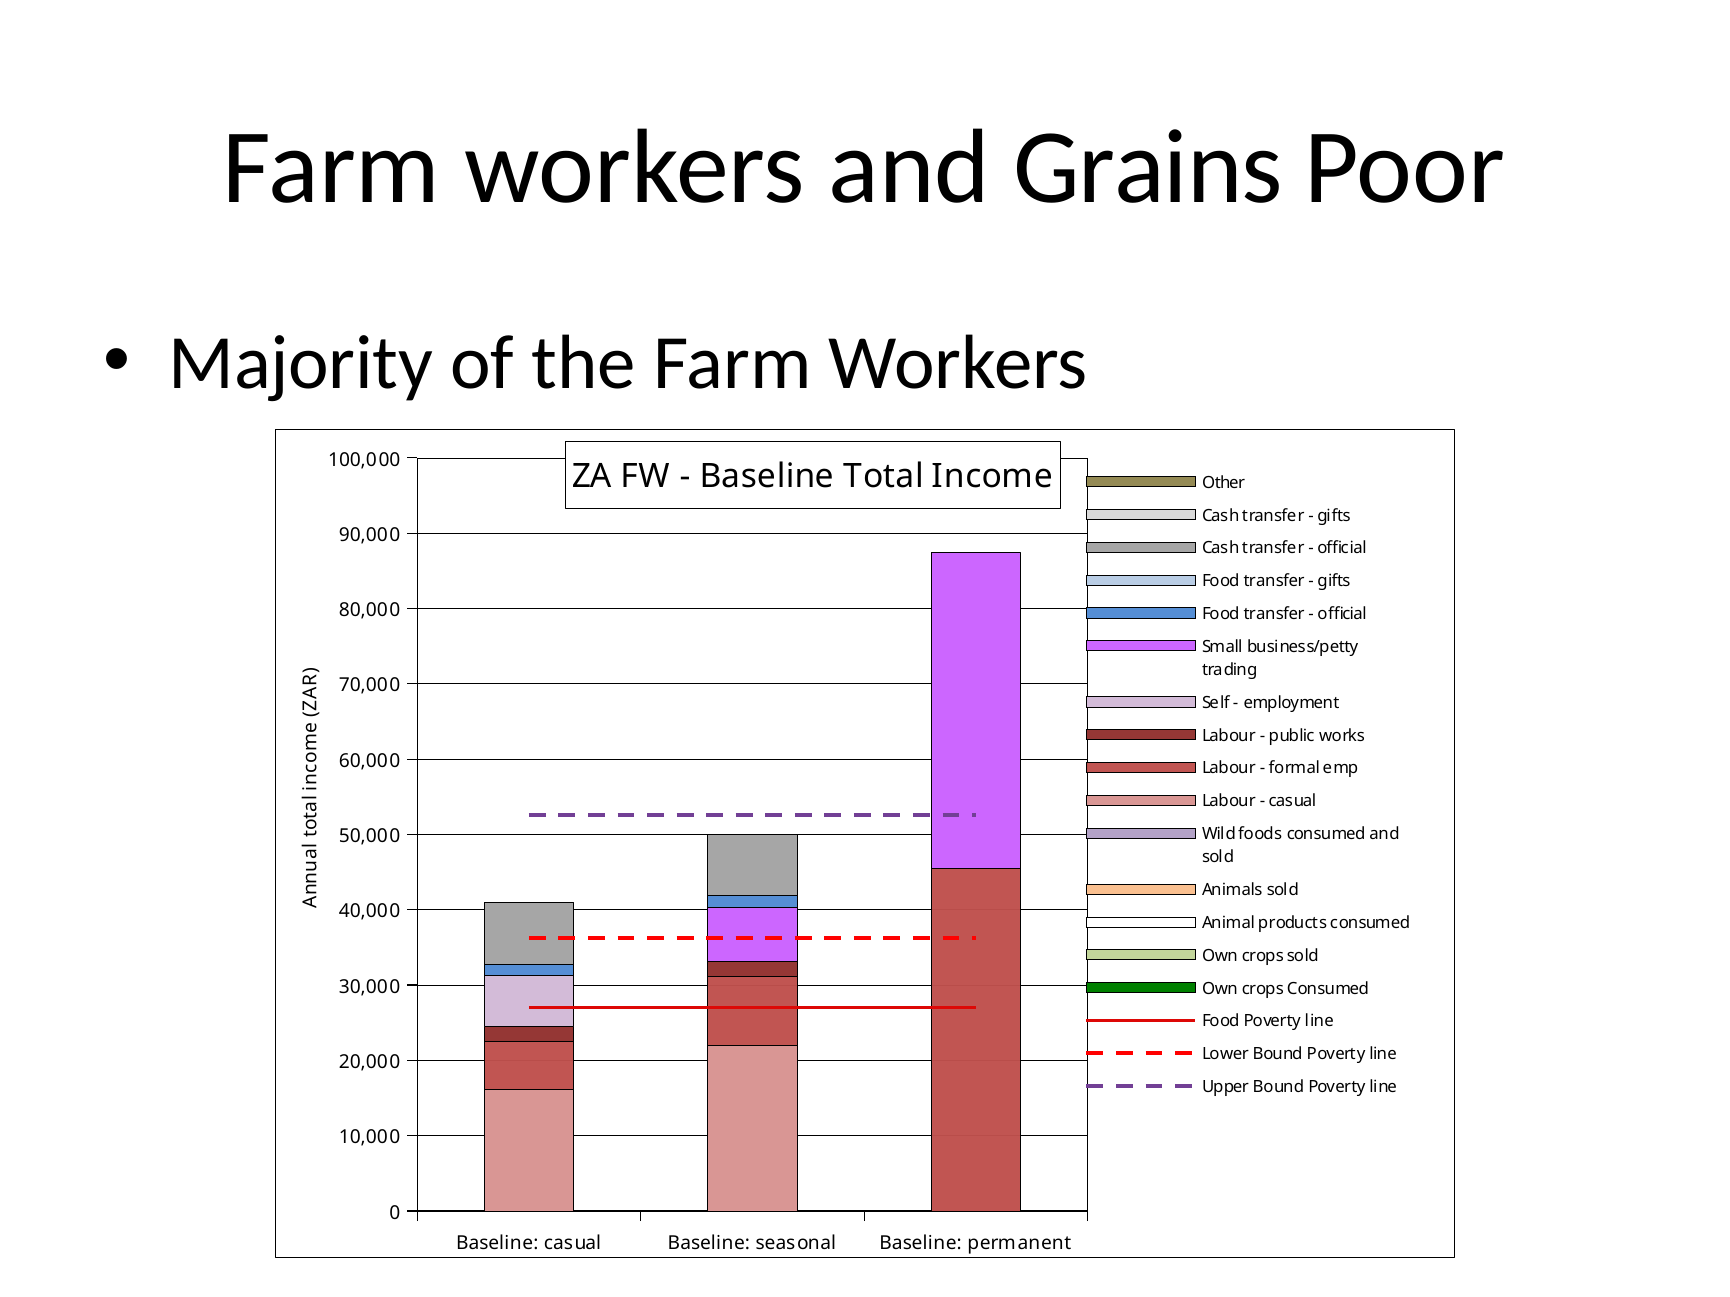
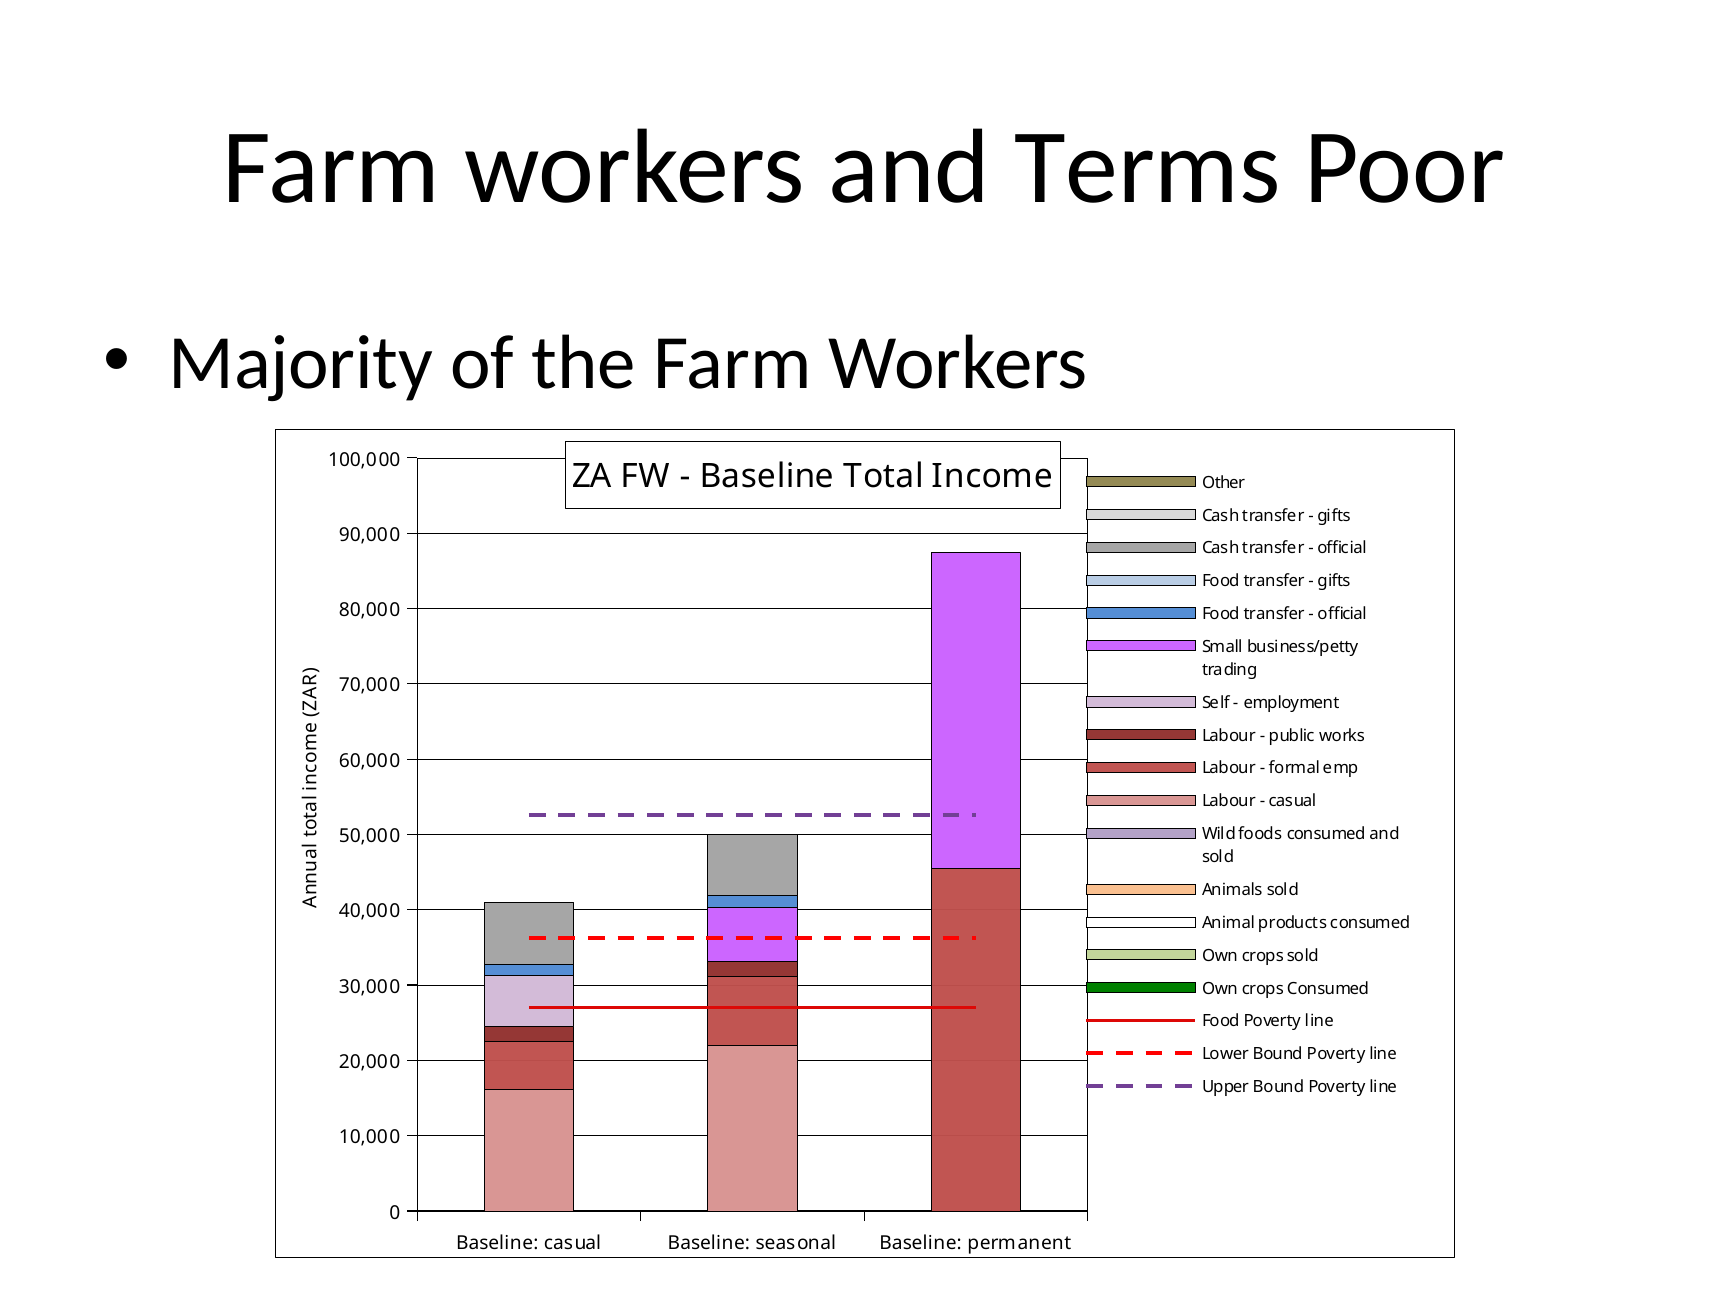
Grains: Grains -> Terms (1147, 167)
